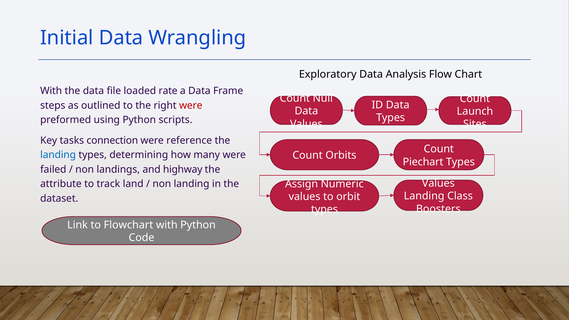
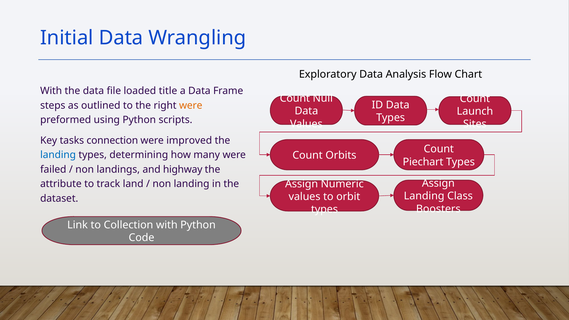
rate: rate -> title (168, 91)
were colour: red -> orange (191, 105)
reference: reference -> improved (189, 140)
Values: Values -> Assign (438, 183)
Flowchart: Flowchart -> Collection (128, 225)
